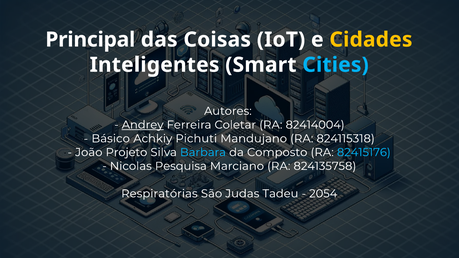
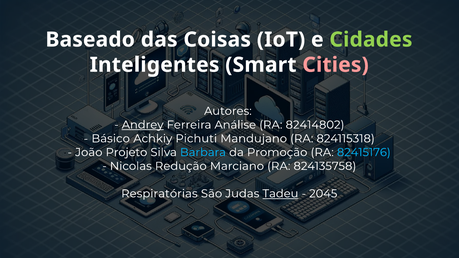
Principal: Principal -> Baseado (90, 40)
Cidades colour: yellow -> light green (371, 40)
Cities colour: light blue -> pink (336, 65)
Coletar: Coletar -> Análise (235, 125)
82414004: 82414004 -> 82414802 (315, 125)
Composto: Composto -> Promoção (277, 152)
Pesquisa: Pesquisa -> Redução (181, 166)
Tadeu underline: none -> present (280, 194)
2054: 2054 -> 2045 (323, 194)
